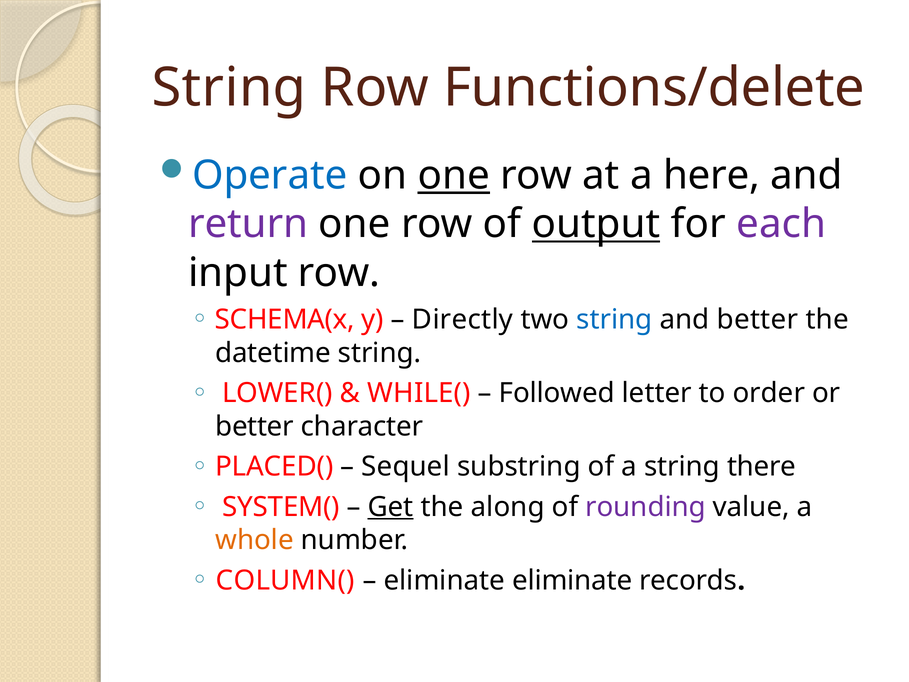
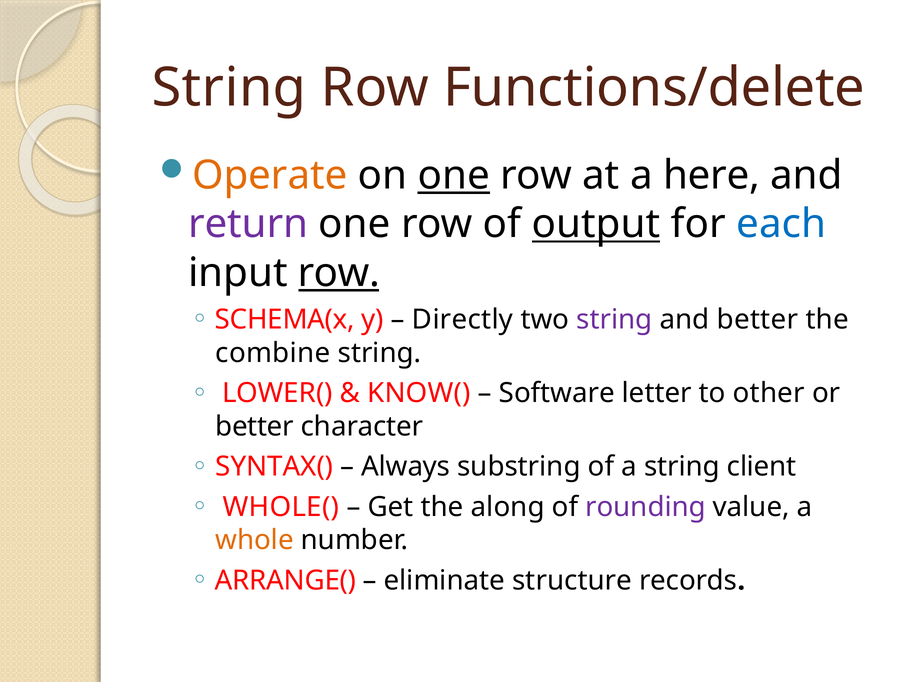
Operate colour: blue -> orange (270, 176)
each colour: purple -> blue (781, 224)
row underline: none -> present (339, 273)
string colour: blue -> purple (614, 320)
datetime: datetime -> combine (273, 353)
WHILE(: WHILE( -> KNOW( (419, 393)
Followed: Followed -> Software (557, 393)
order: order -> other (769, 393)
PLACED(: PLACED( -> SYNTAX( (274, 467)
Sequel: Sequel -> Always (406, 467)
there: there -> client (762, 467)
SYSTEM(: SYSTEM( -> WHOLE( (281, 507)
Get underline: present -> none (391, 507)
COLUMN(: COLUMN( -> ARRANGE( (286, 580)
eliminate eliminate: eliminate -> structure (572, 580)
